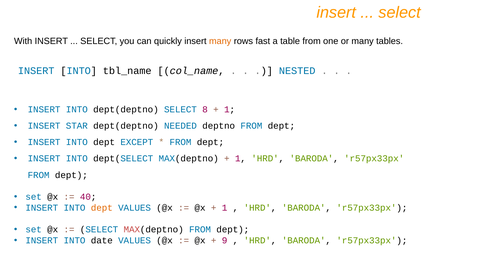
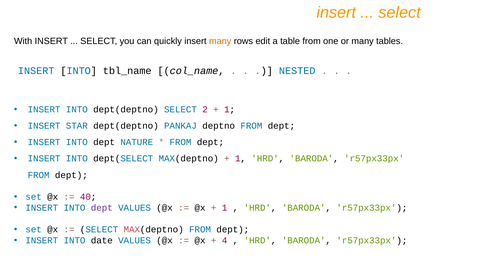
fast: fast -> edit (263, 41)
8: 8 -> 2 (205, 109)
NEEDED: NEEDED -> PANKAJ (180, 126)
EXCEPT: EXCEPT -> NATURE (137, 142)
dept colour: orange -> purple (102, 208)
9: 9 -> 4 (225, 240)
